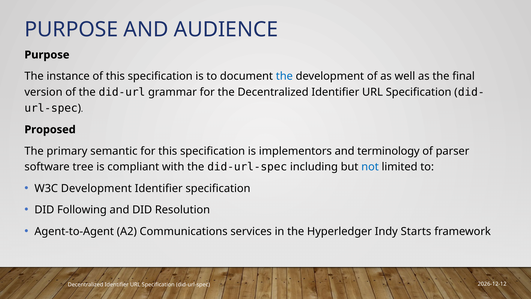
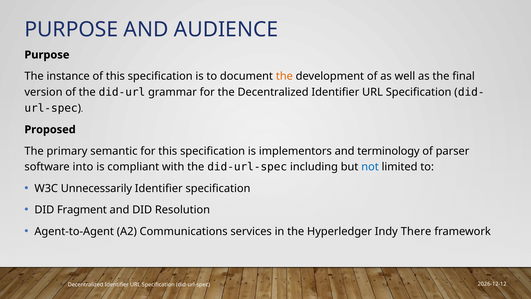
the colour: blue -> orange (284, 76)
tree: tree -> into (83, 167)
W3C Development: Development -> Unnecessarily (96, 188)
Following: Following -> Fragment (82, 210)
Starts: Starts -> There (416, 231)
